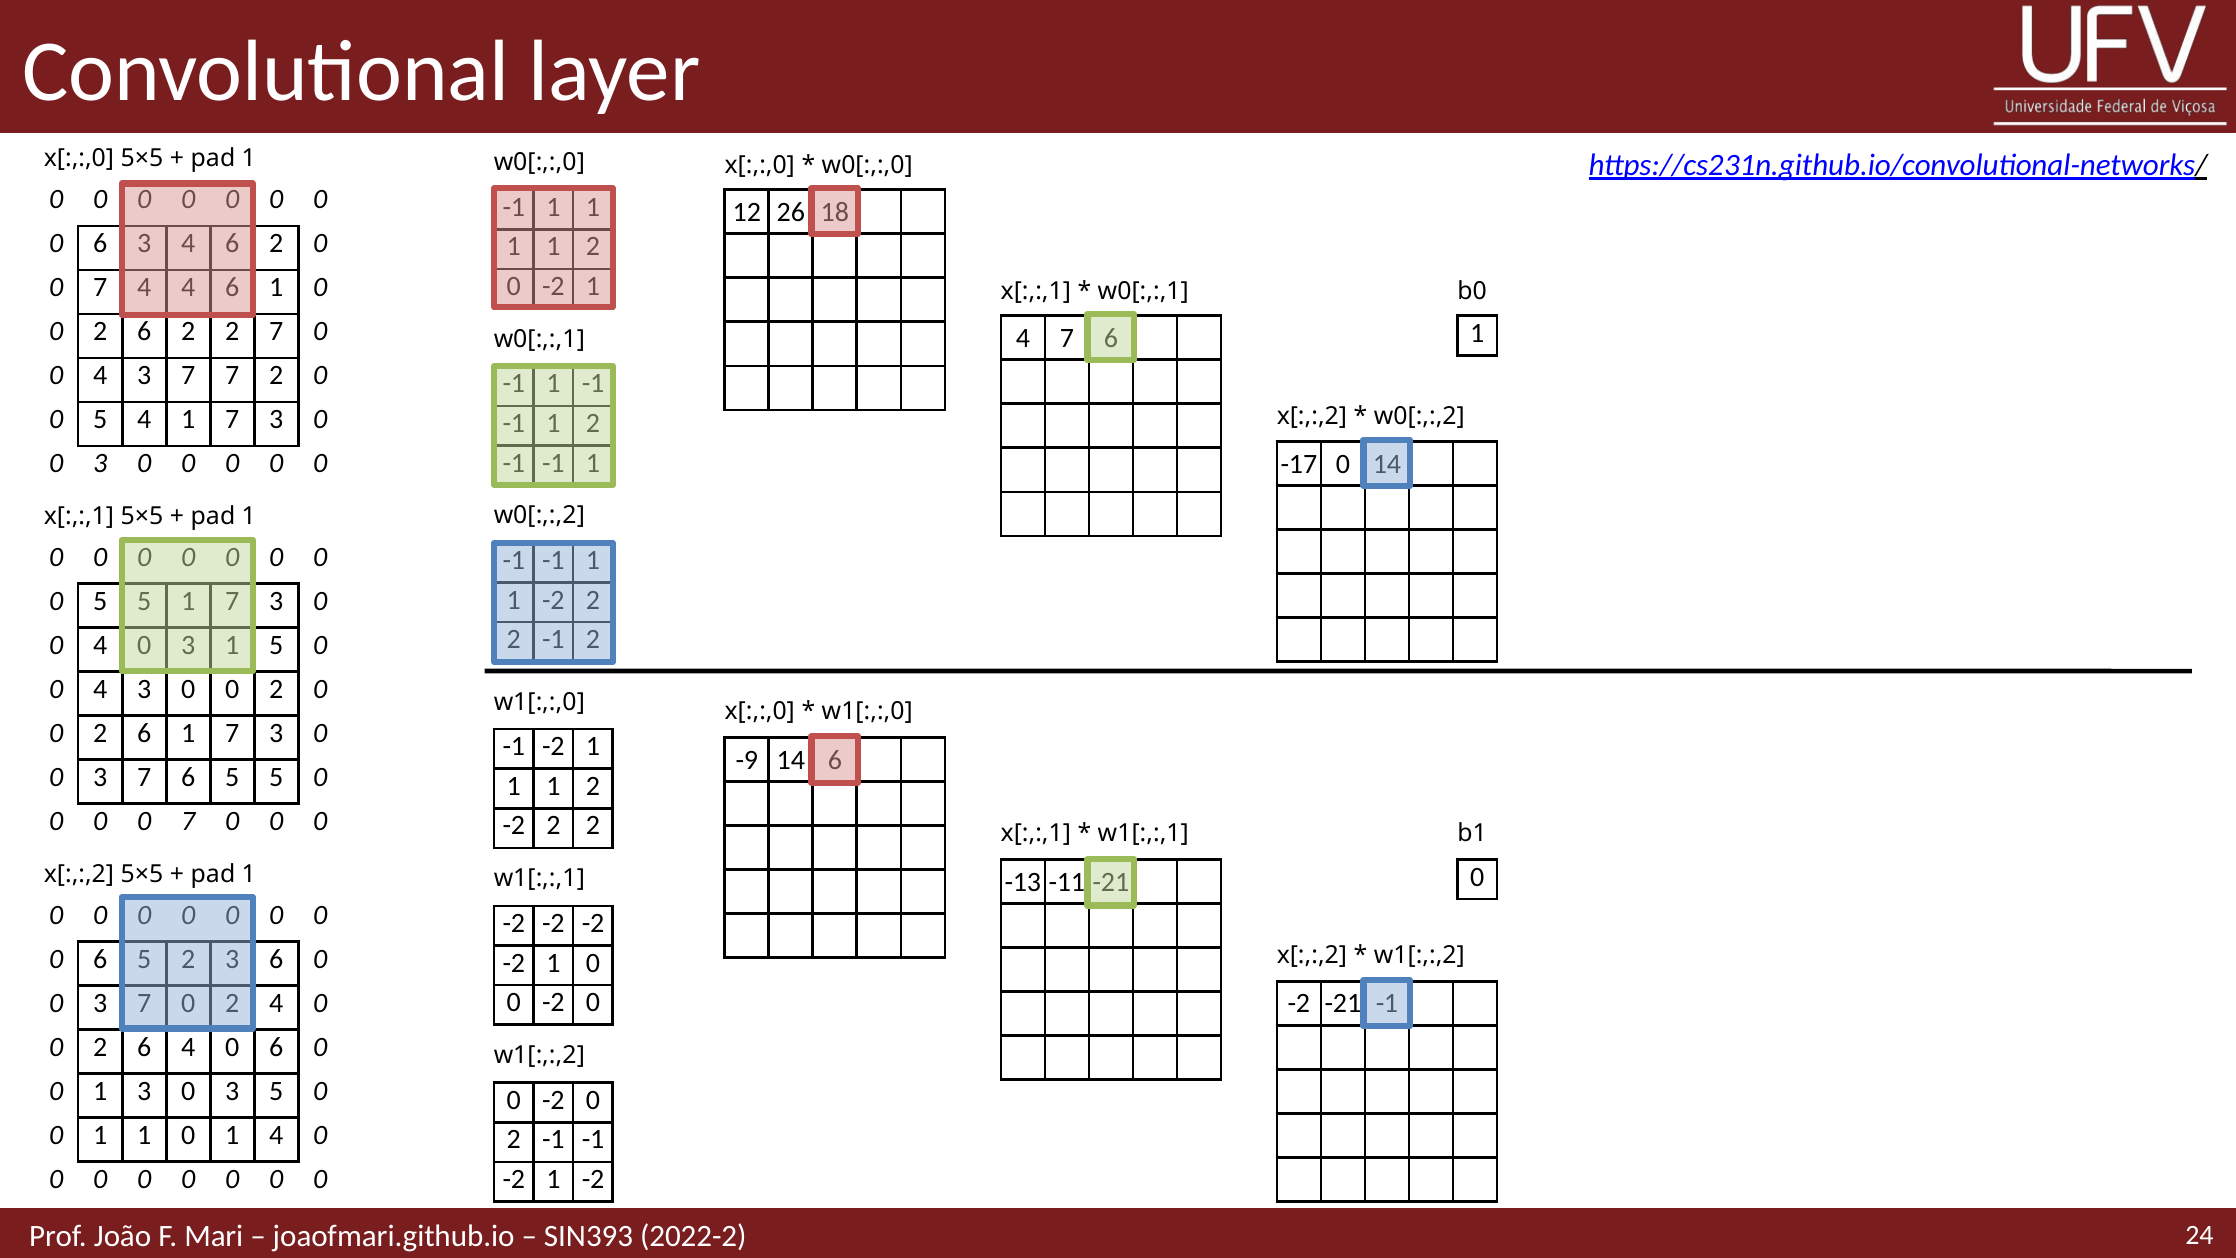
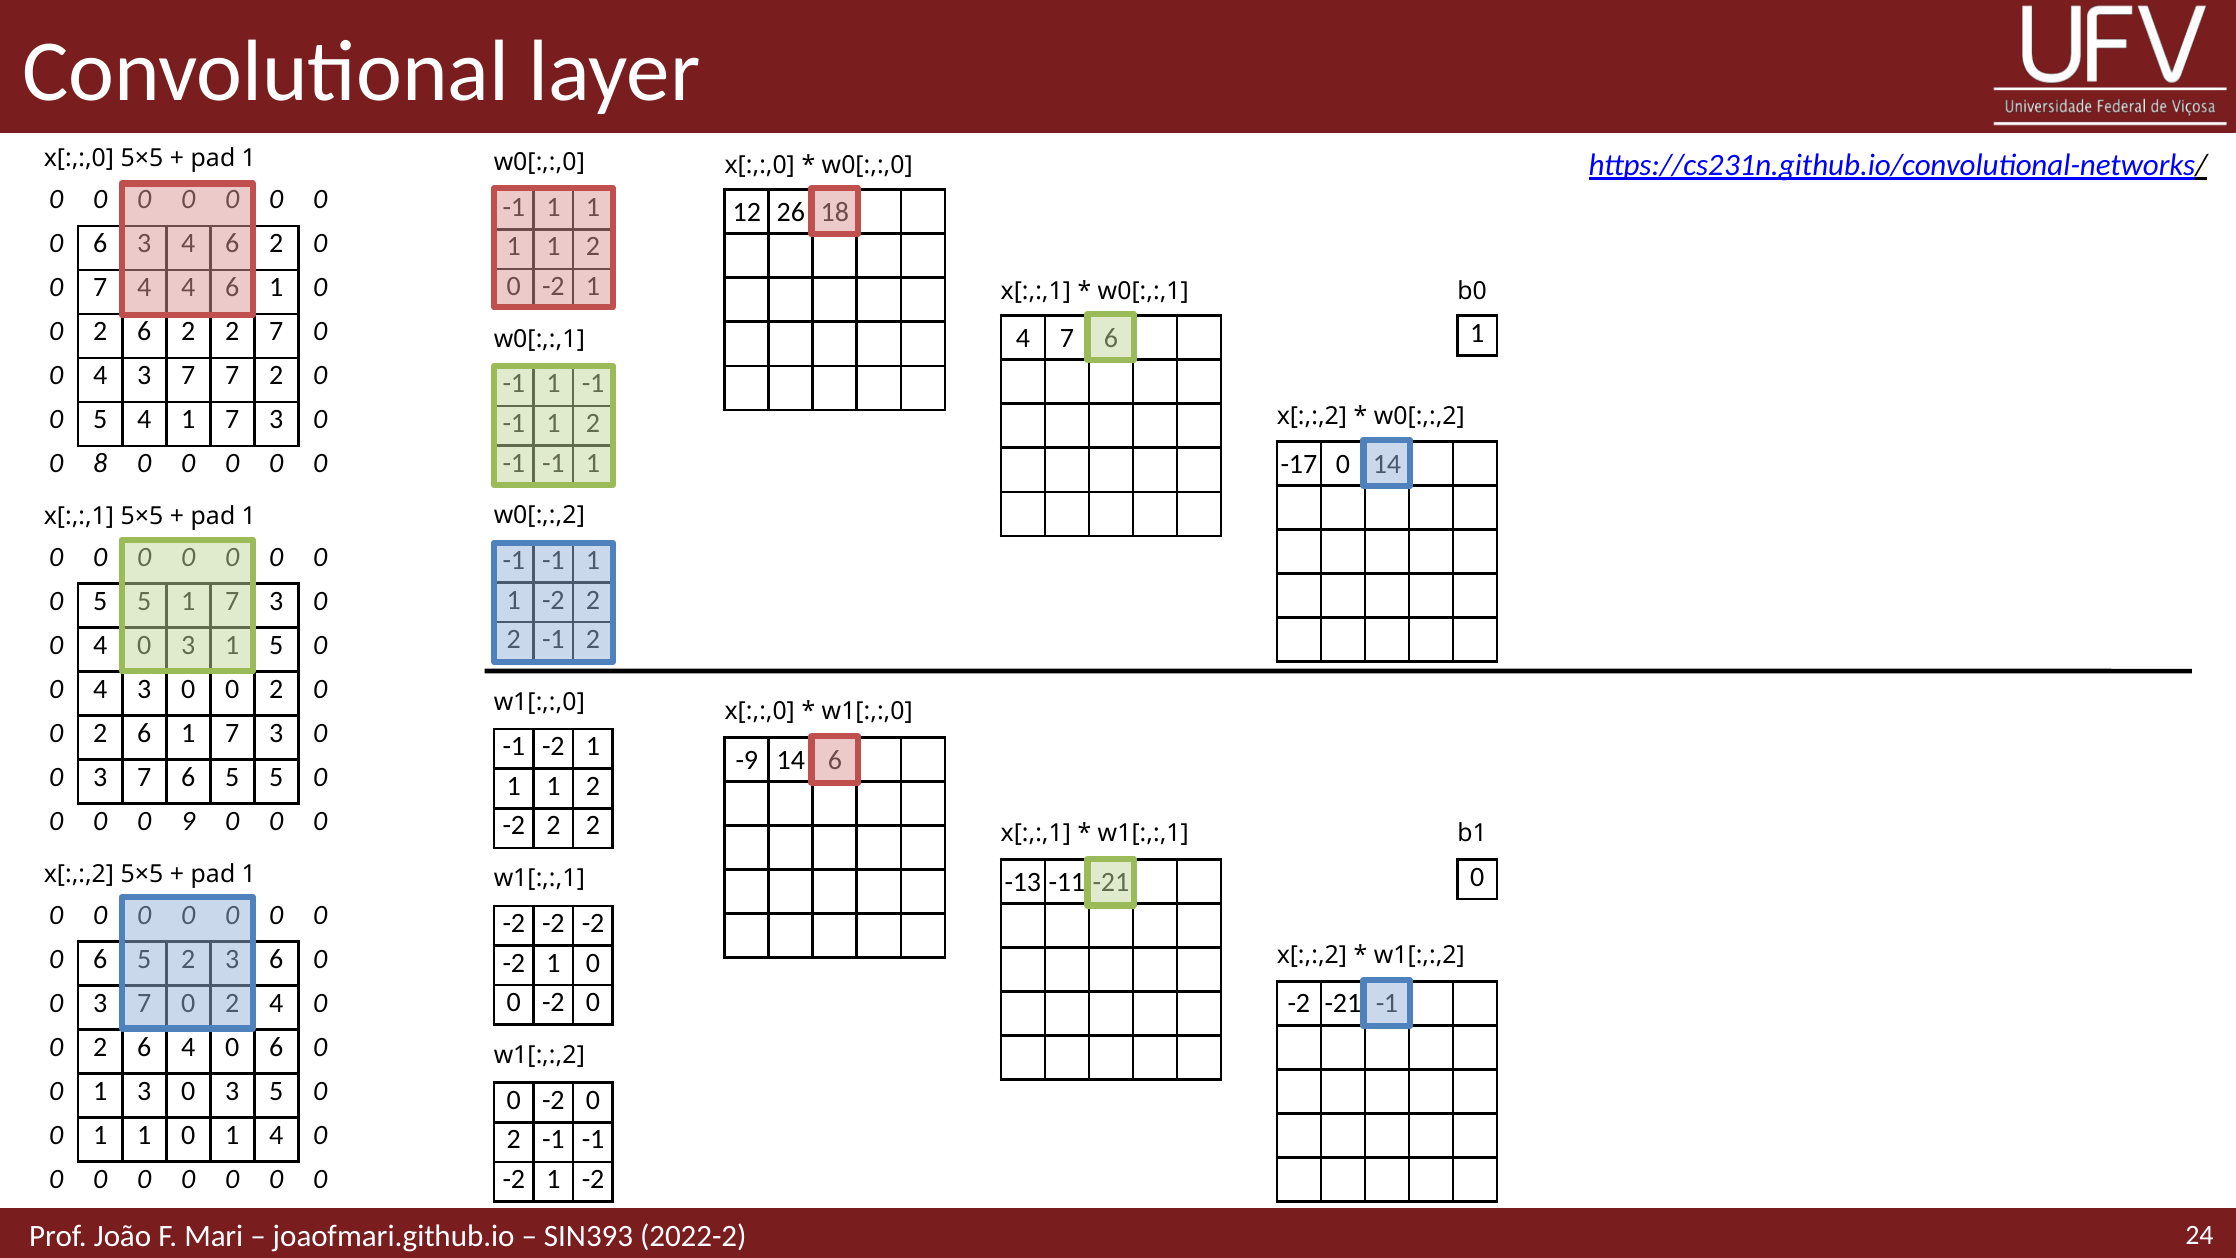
3: 3 -> 8 (100, 463)
0 0 0 7: 7 -> 9 (188, 821)
